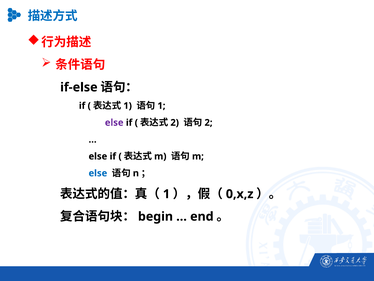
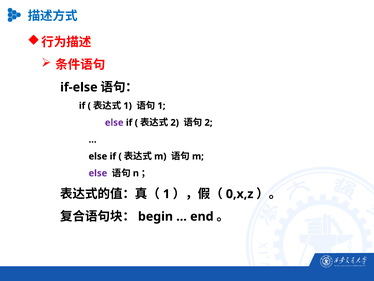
else colour: blue -> purple (98, 173)
